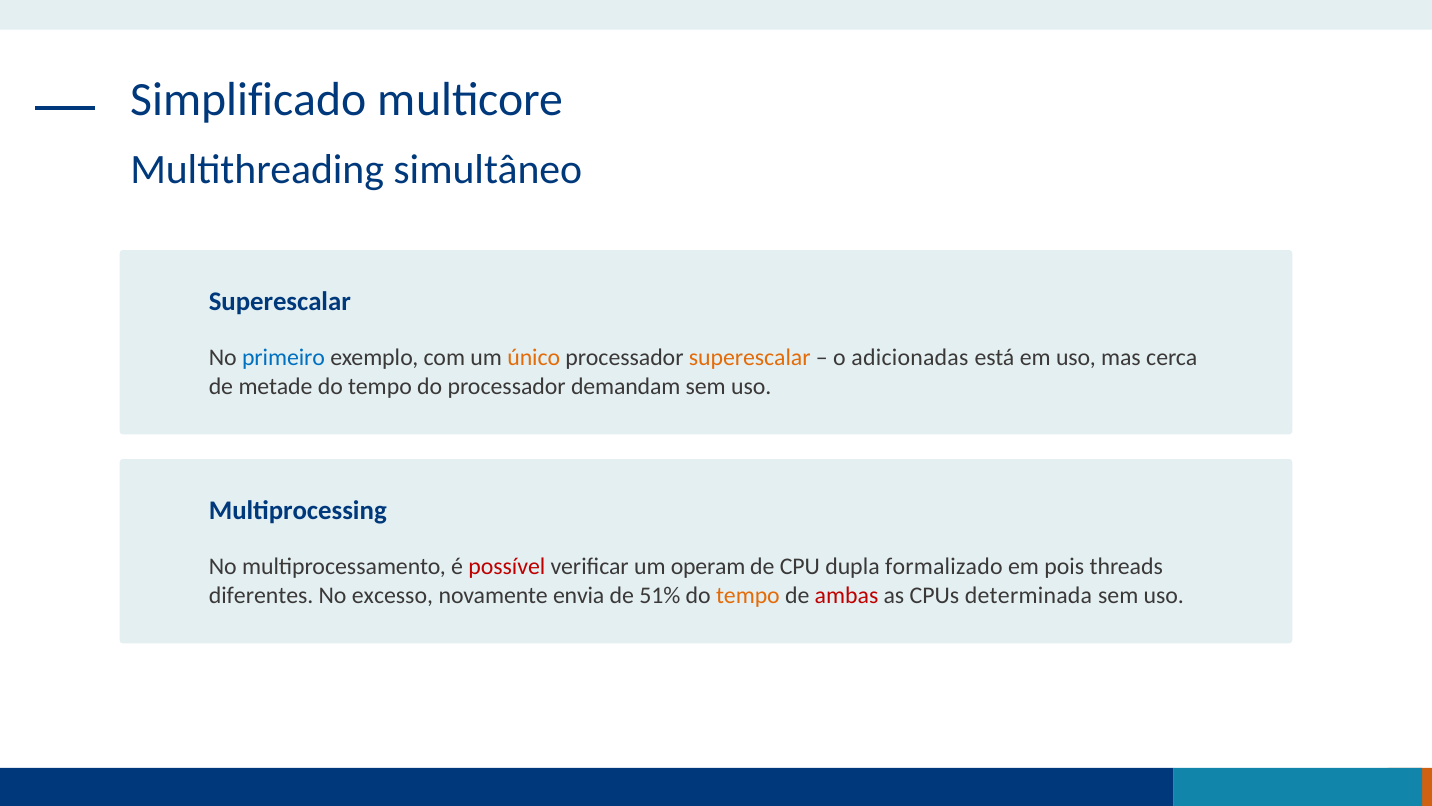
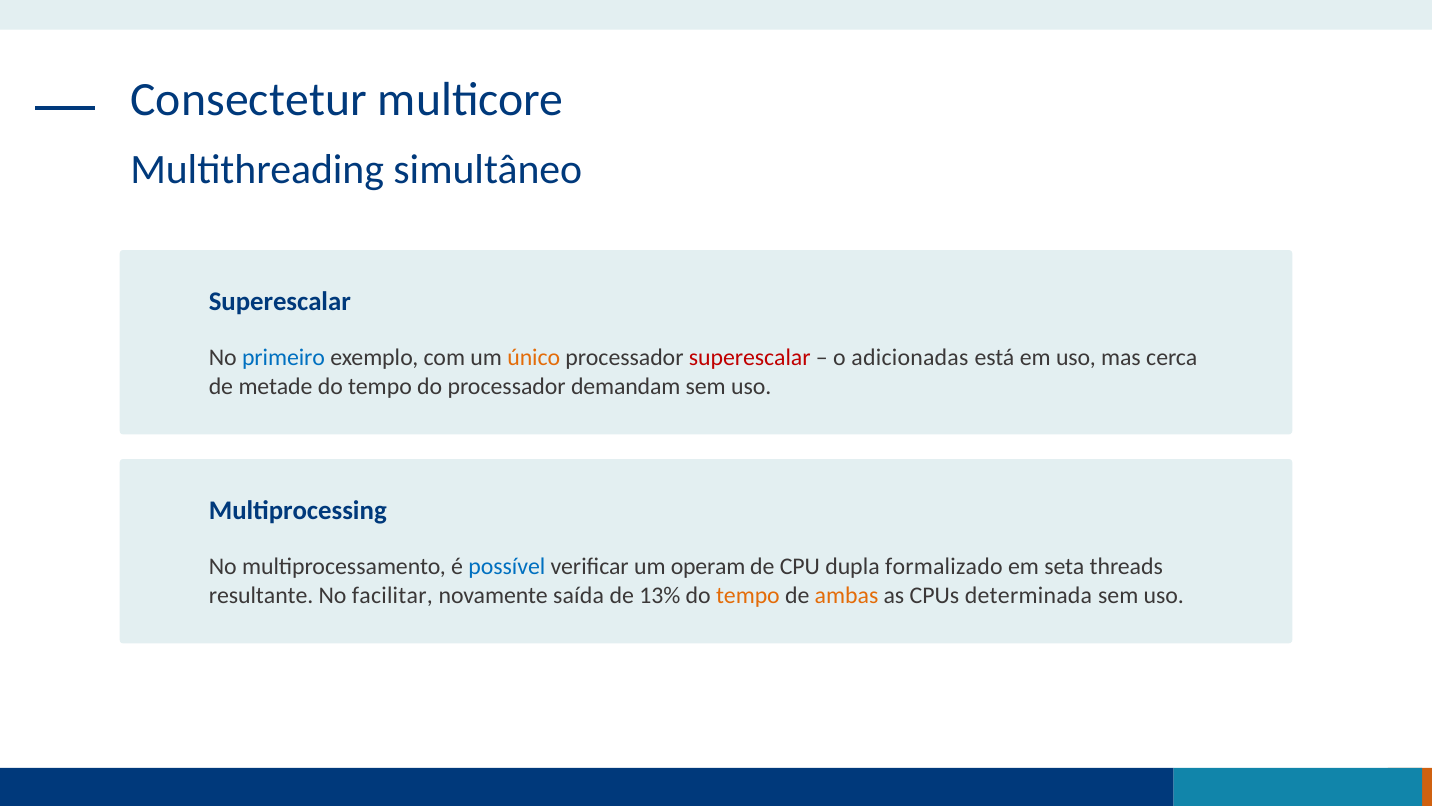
Simplificado: Simplificado -> Consectetur (249, 99)
superescalar colour: orange -> red (750, 358)
possível colour: red -> blue (507, 567)
pois: pois -> seta (1064, 567)
diferentes: diferentes -> resultante (261, 595)
excesso: excesso -> facilitar (392, 595)
envia: envia -> saída (579, 595)
51%: 51% -> 13% (660, 595)
ambas colour: red -> orange (847, 595)
